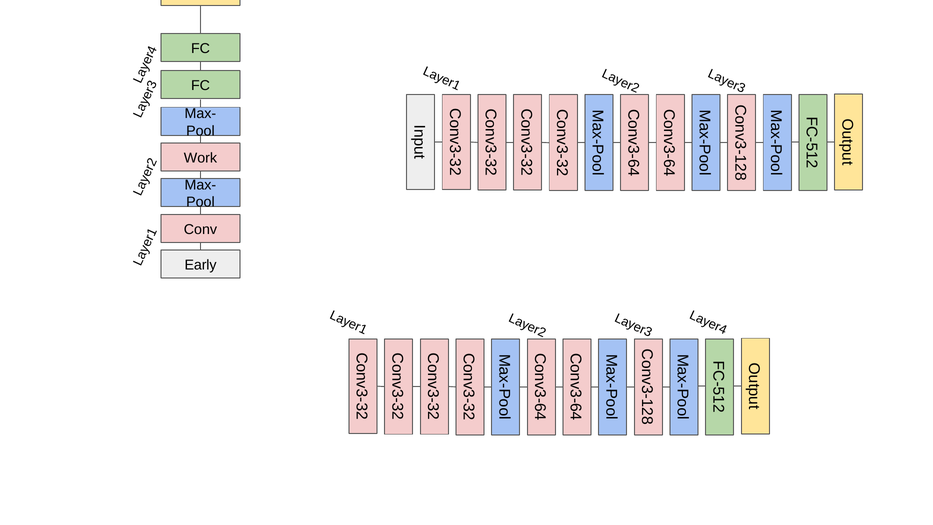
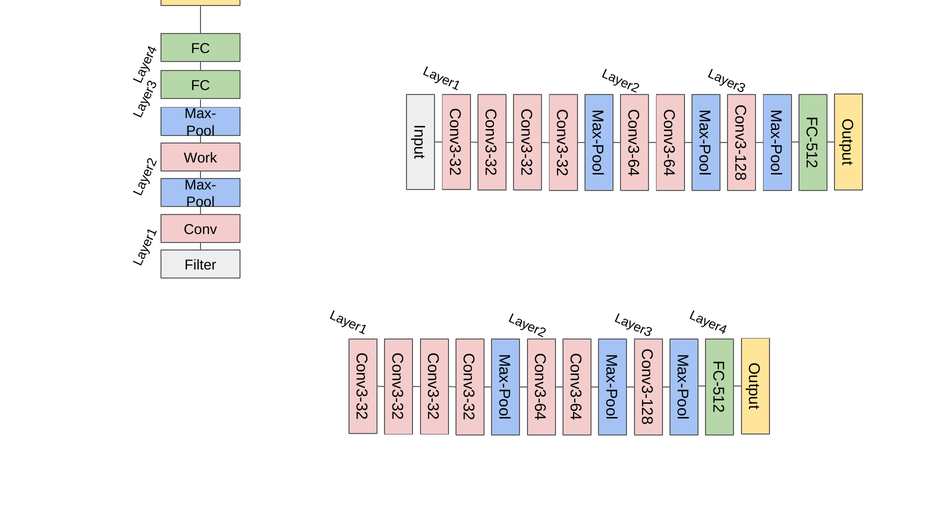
Early: Early -> Filter (200, 265)
